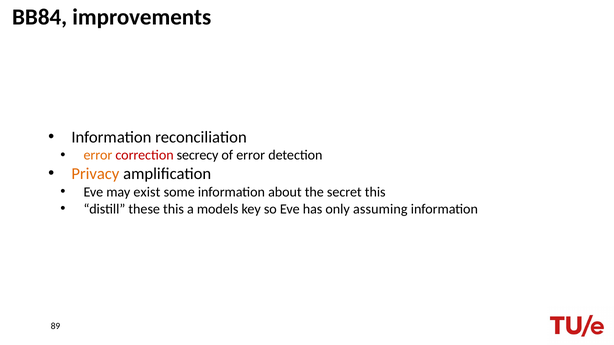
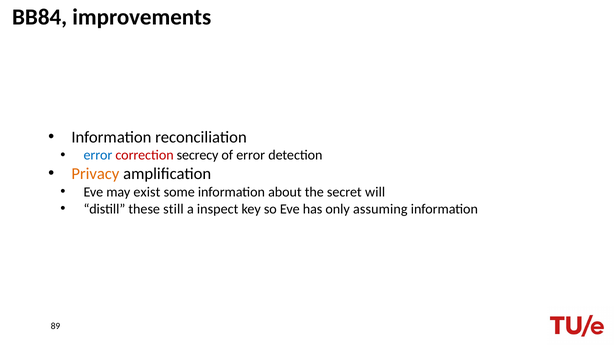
error colour: orange -> blue (98, 155)
secret this: this -> will (375, 192)
these this: this -> still (173, 209)
models: models -> inspect (218, 209)
